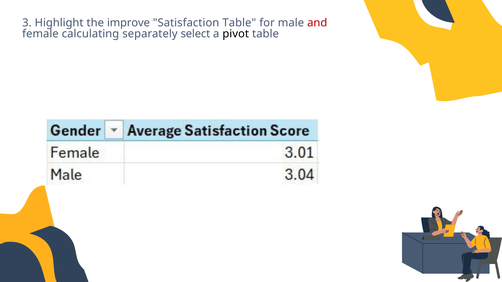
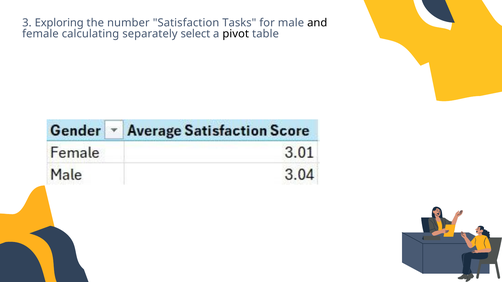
Highlight: Highlight -> Exploring (59, 23)
improve: improve -> number (128, 23)
Satisfaction Table: Table -> Tasks (239, 23)
and colour: red -> black (317, 23)
